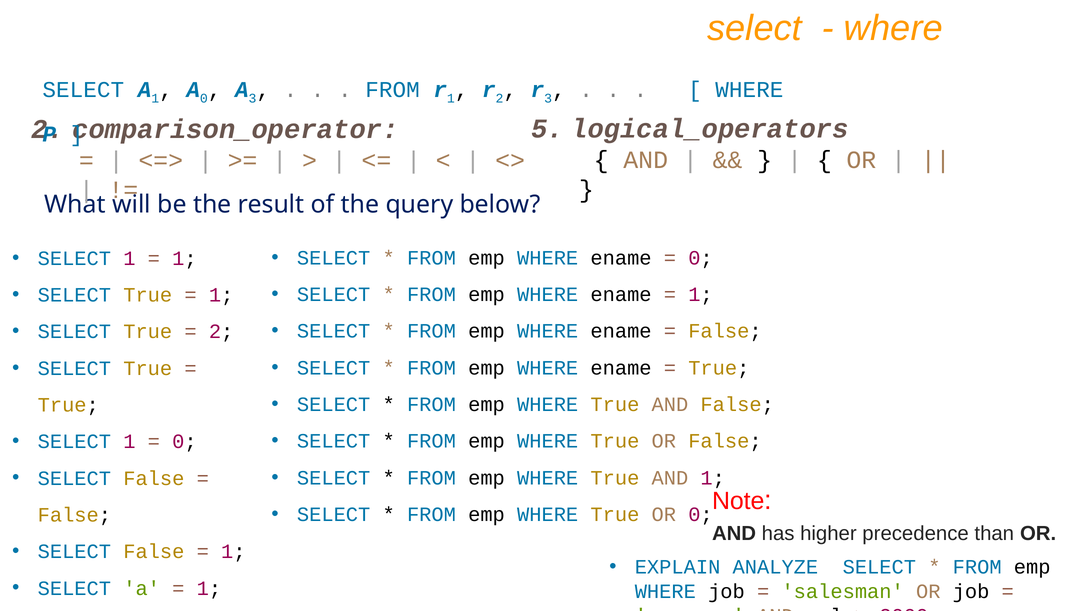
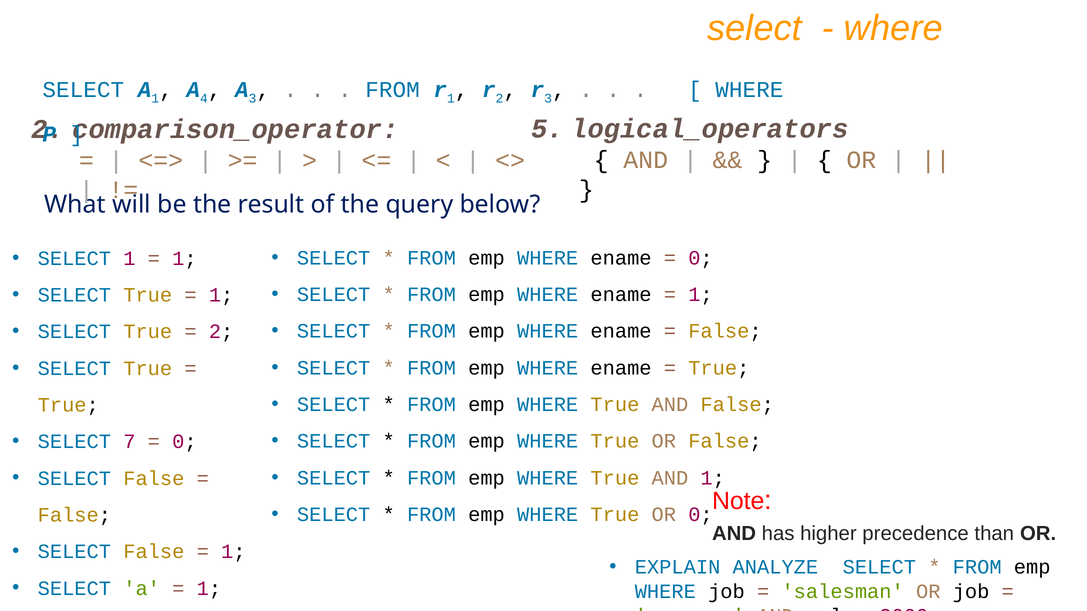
A 0: 0 -> 4 (204, 99)
1: 1 -> 7 (129, 442)
